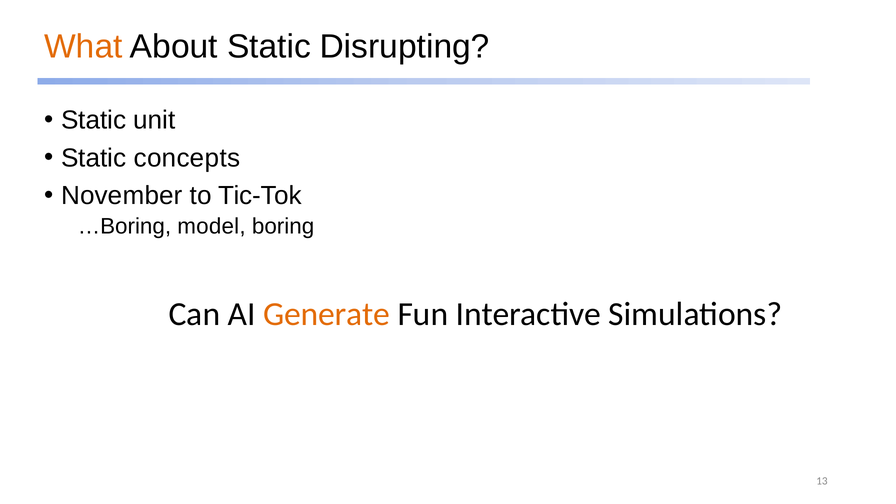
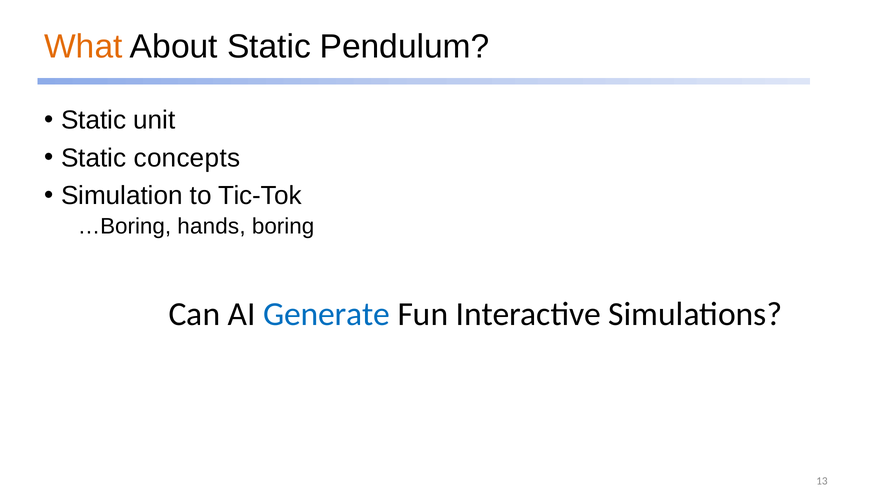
Disrupting: Disrupting -> Pendulum (405, 46)
November: November -> Simulation (122, 195)
model: model -> hands (211, 226)
Generate colour: orange -> blue (327, 314)
